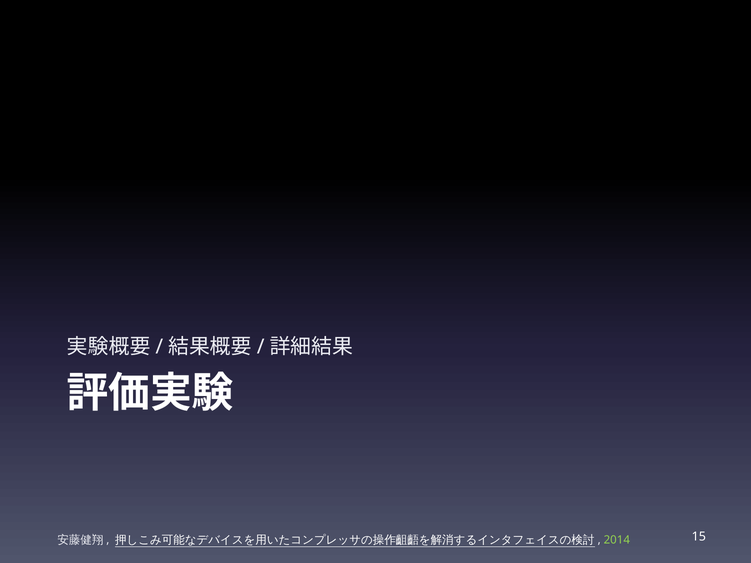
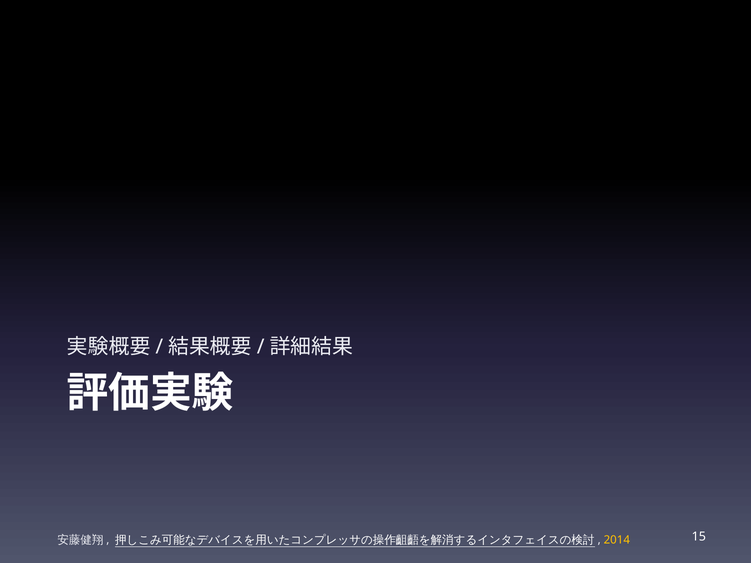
2014 colour: light green -> yellow (617, 540)
